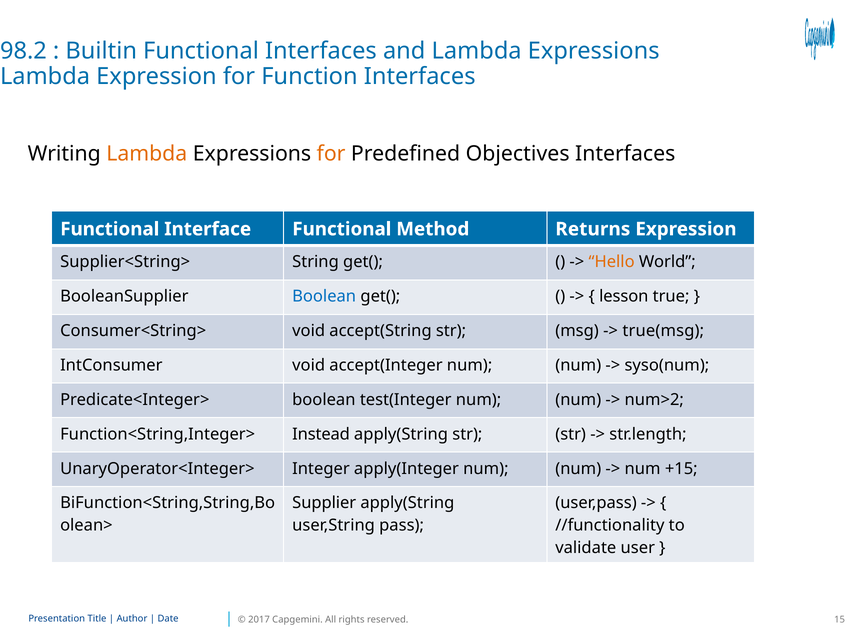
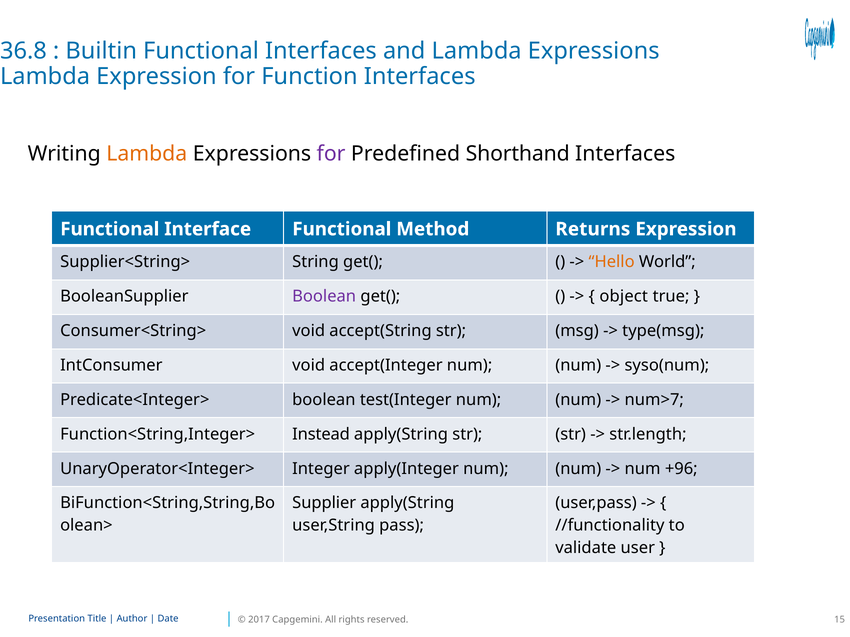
98.2: 98.2 -> 36.8 (23, 51)
for colour: orange -> purple (331, 154)
Objectives: Objectives -> Shorthand (518, 154)
Boolean colour: blue -> purple (324, 297)
lesson: lesson -> object (624, 297)
true(msg: true(msg -> type(msg (663, 331)
num>2: num>2 -> num>7 (654, 400)
+15: +15 -> +96 (681, 469)
